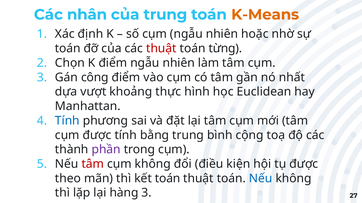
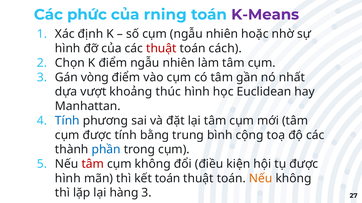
nhân: nhân -> phức (87, 15)
của trung: trung -> rning (165, 15)
K-Means colour: orange -> purple (265, 15)
toán: toán -> hình (68, 49)
từng: từng -> cách (225, 49)
công: công -> vòng (95, 78)
thực: thực -> thúc (168, 92)
phần colour: purple -> blue (106, 150)
theo: theo -> hình (68, 179)
Nếu colour: blue -> orange (261, 179)
